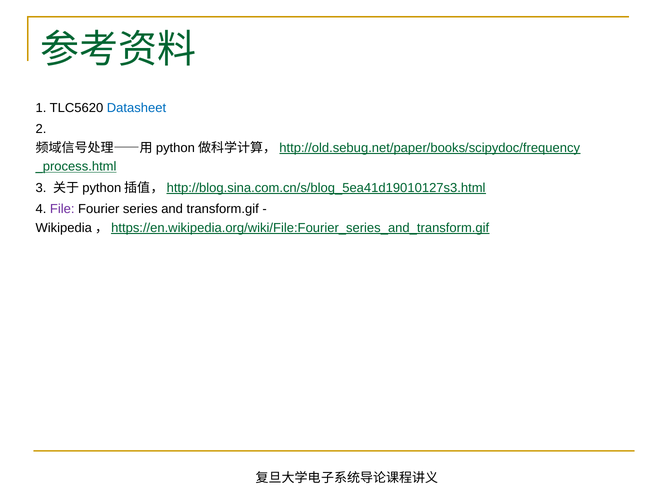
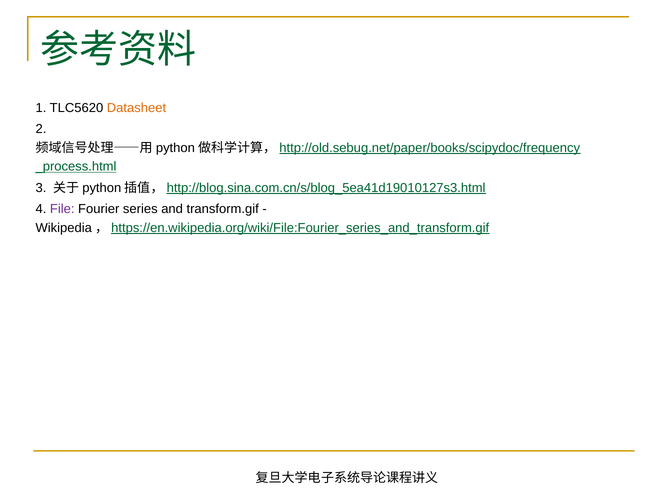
Datasheet colour: blue -> orange (136, 108)
